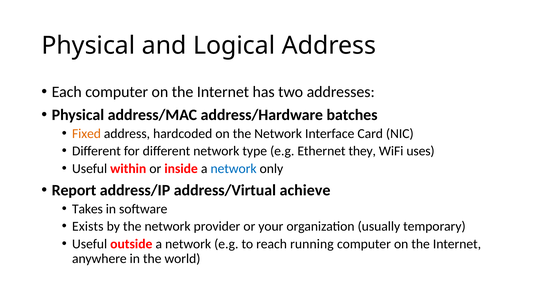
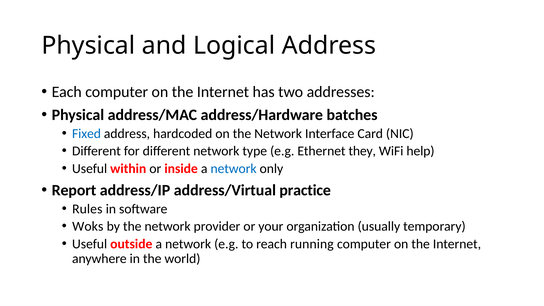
Fixed colour: orange -> blue (86, 134)
uses: uses -> help (421, 151)
achieve: achieve -> practice (305, 190)
Takes: Takes -> Rules (87, 209)
Exists: Exists -> Woks (88, 226)
